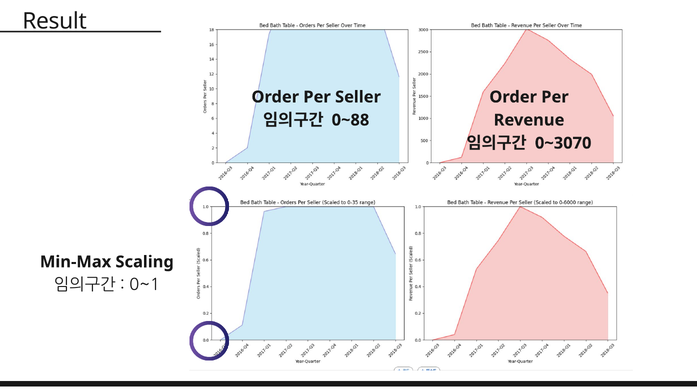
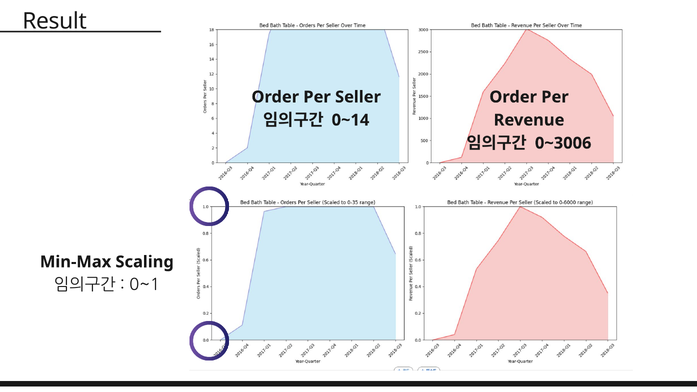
0~88: 0~88 -> 0~14 (350, 120)
0~3070: 0~3070 -> 0~3006 (563, 143)
